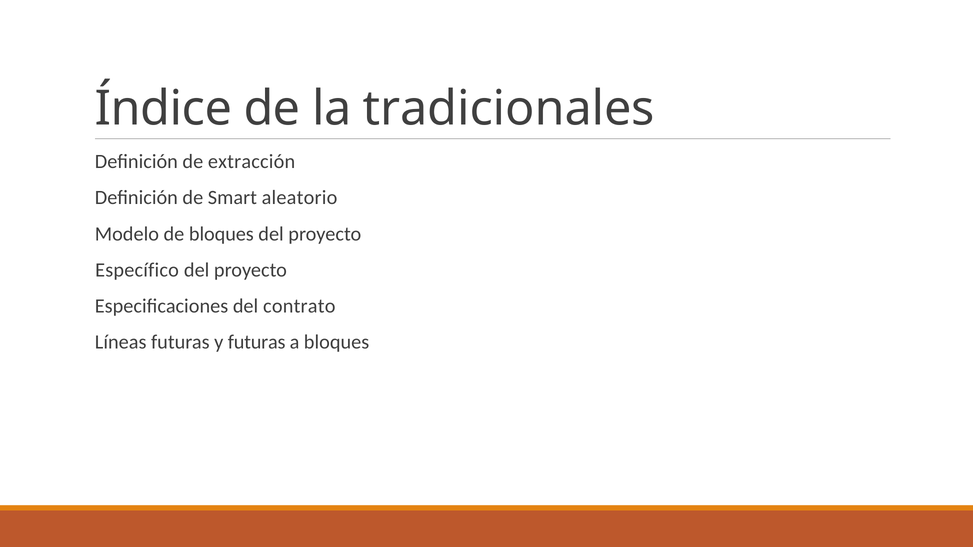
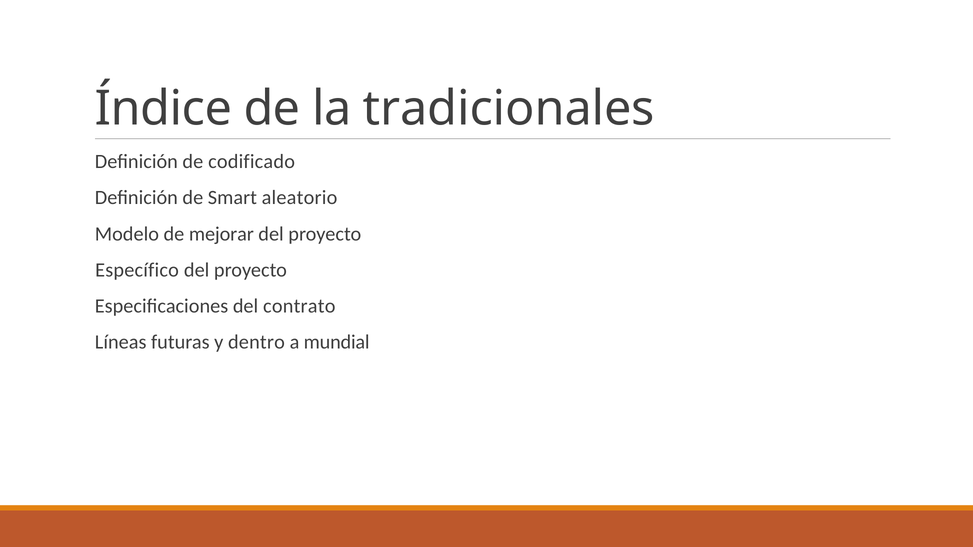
extracción: extracción -> codificado (252, 162)
de bloques: bloques -> mejorar (221, 234)
y futuras: futuras -> dentro (256, 342)
a bloques: bloques -> mundial (337, 342)
